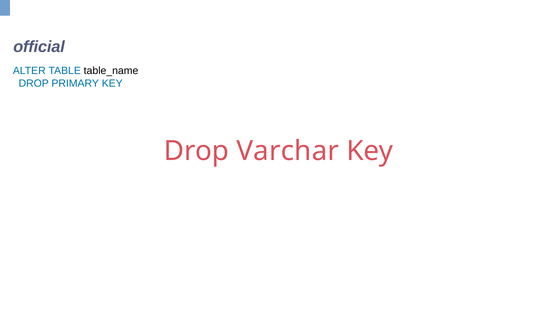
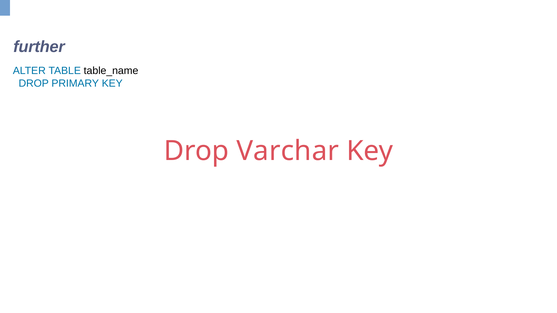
official: official -> further (39, 47)
